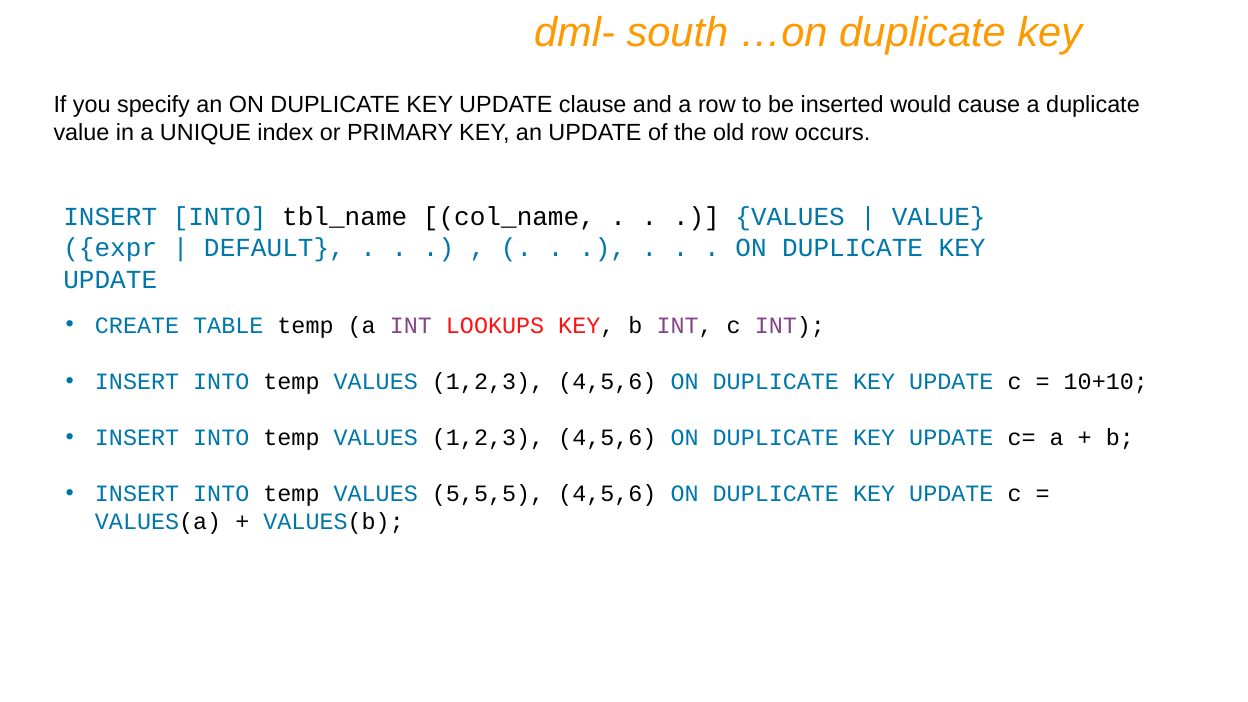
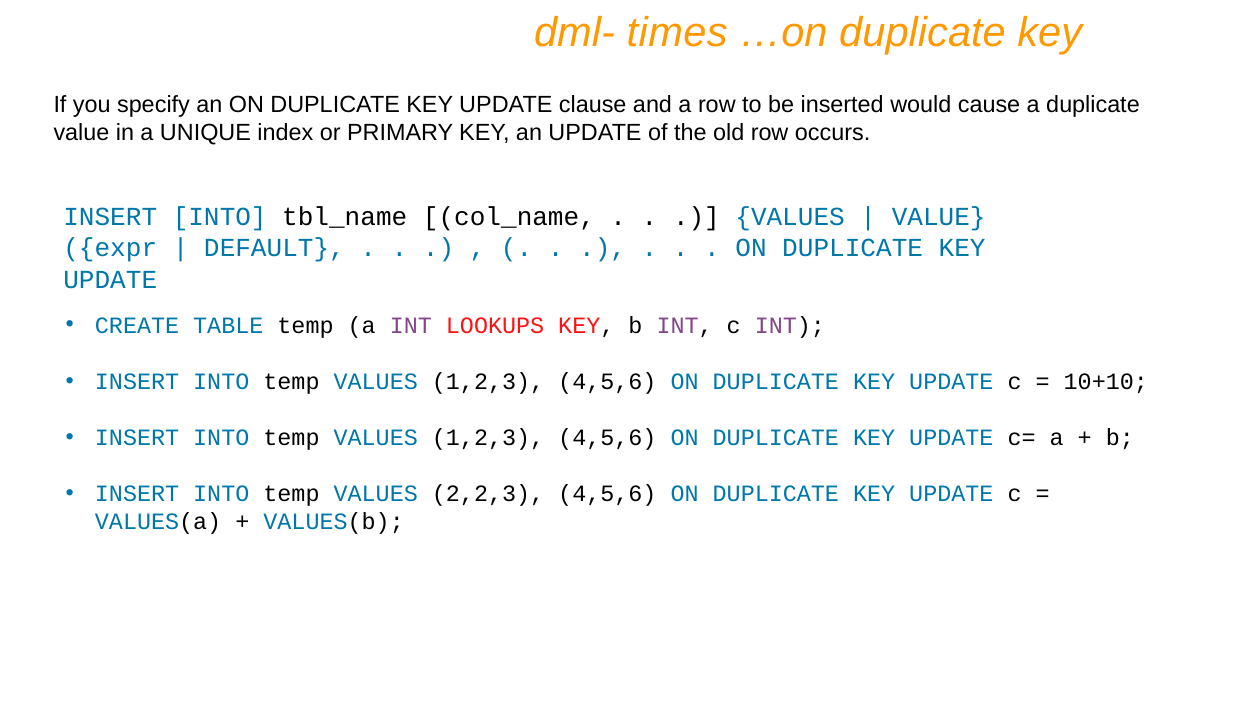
south: south -> times (677, 32)
5,5,5: 5,5,5 -> 2,2,3 (488, 494)
